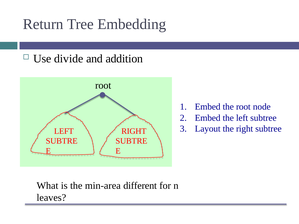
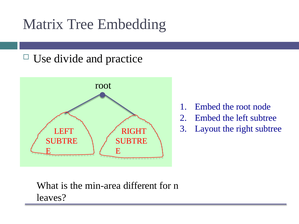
Return: Return -> Matrix (43, 24)
addition: addition -> practice (124, 59)
